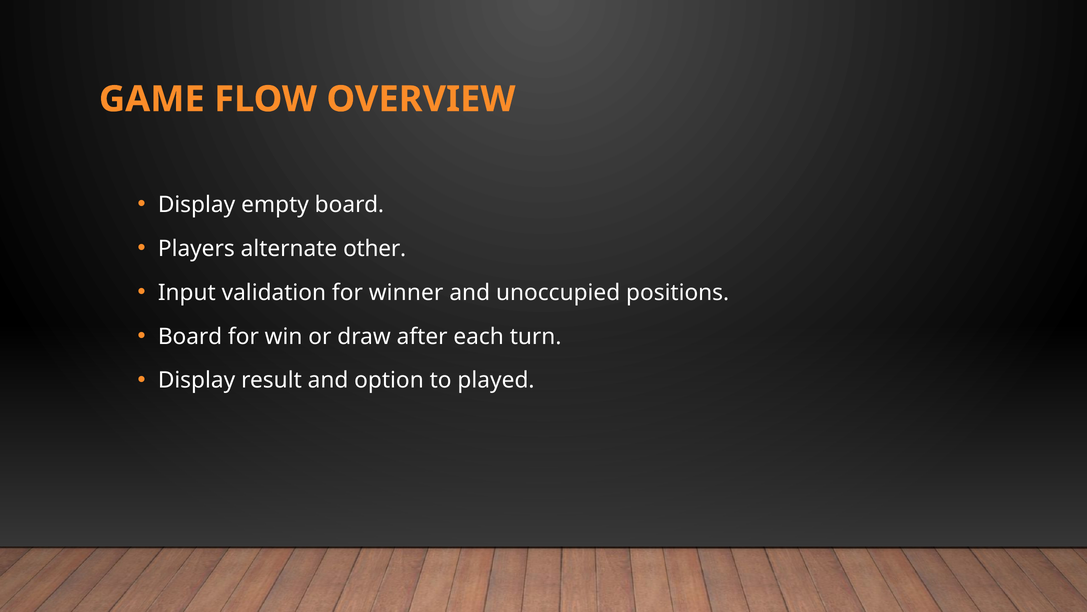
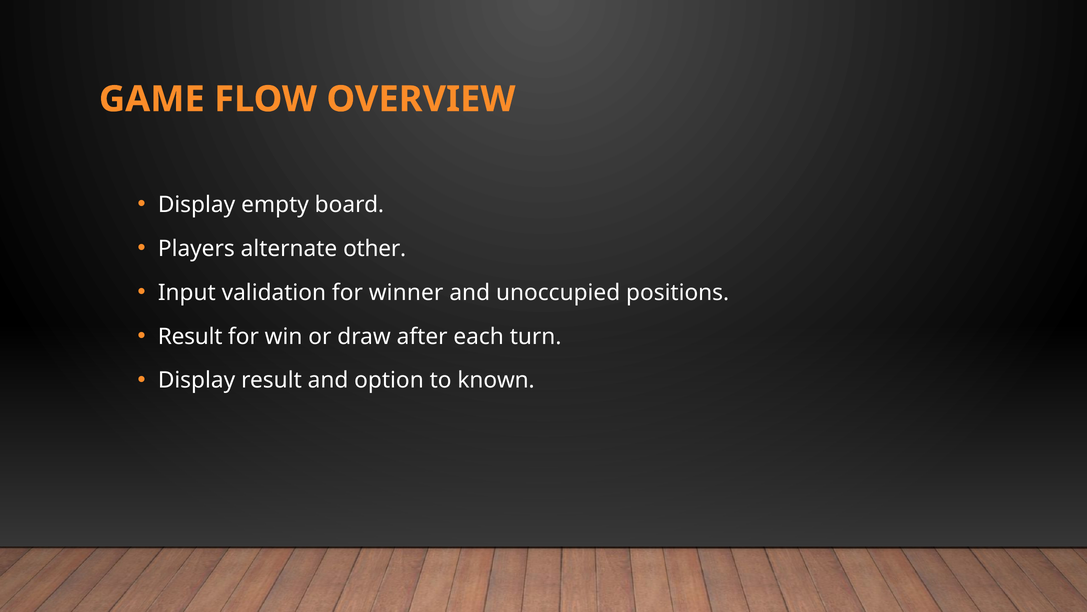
Board: Board -> Result (190, 336)
played: played -> known (496, 380)
